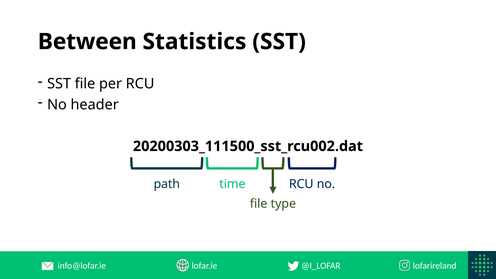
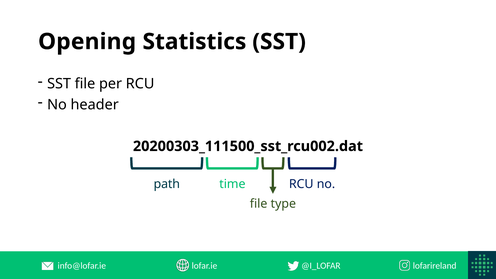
Between: Between -> Opening (87, 42)
